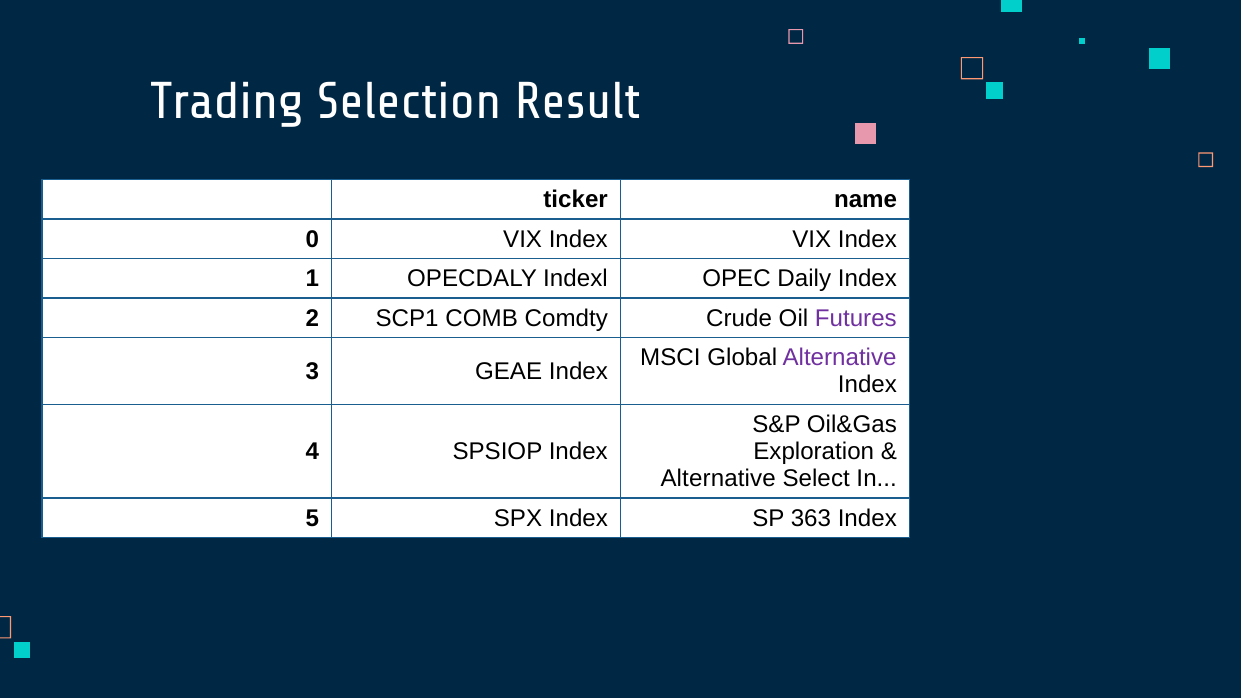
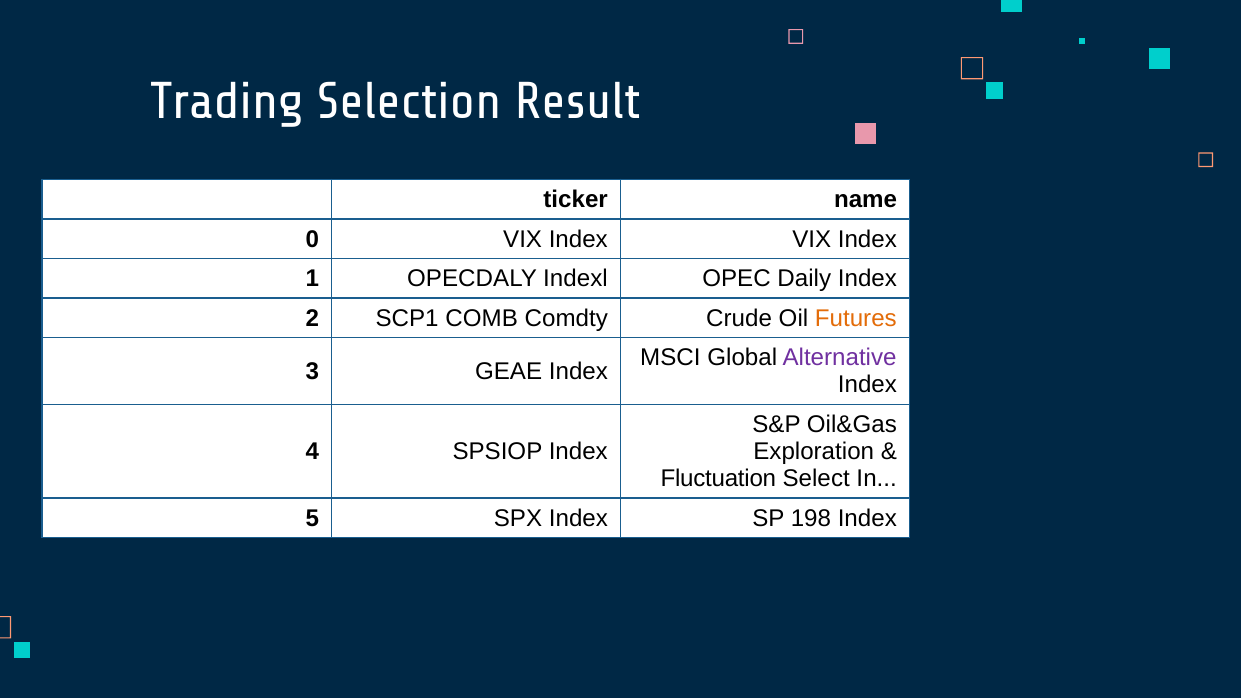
Futures colour: purple -> orange (856, 318)
Alternative: Alternative -> Fluctuation (718, 479)
363: 363 -> 198 (811, 518)
